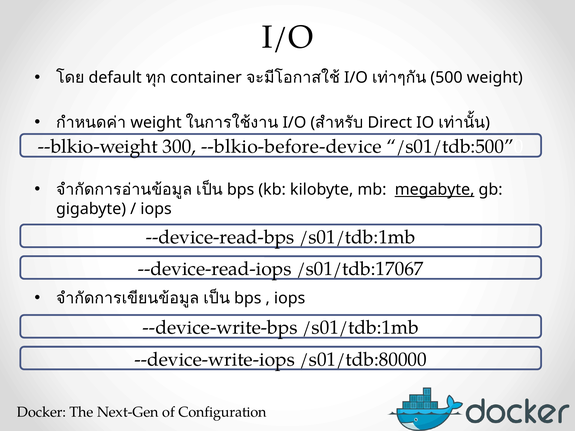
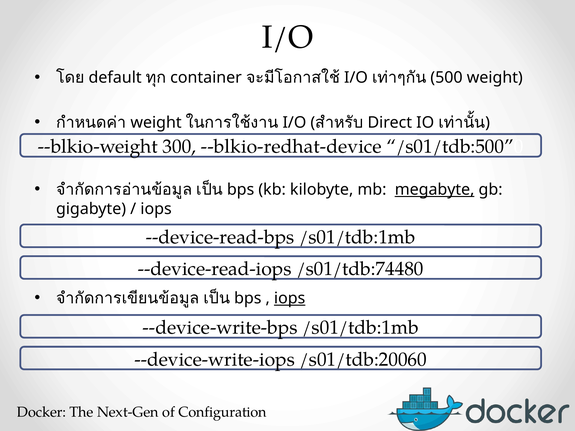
--blkio-before-device: --blkio-before-device -> --blkio-redhat-device (291, 147)
/s01/tdb:17067: /s01/tdb:17067 -> /s01/tdb:74480 (360, 269)
iops underline: none -> present (290, 298)
/s01/tdb:80000: /s01/tdb:80000 -> /s01/tdb:20060 (363, 360)
